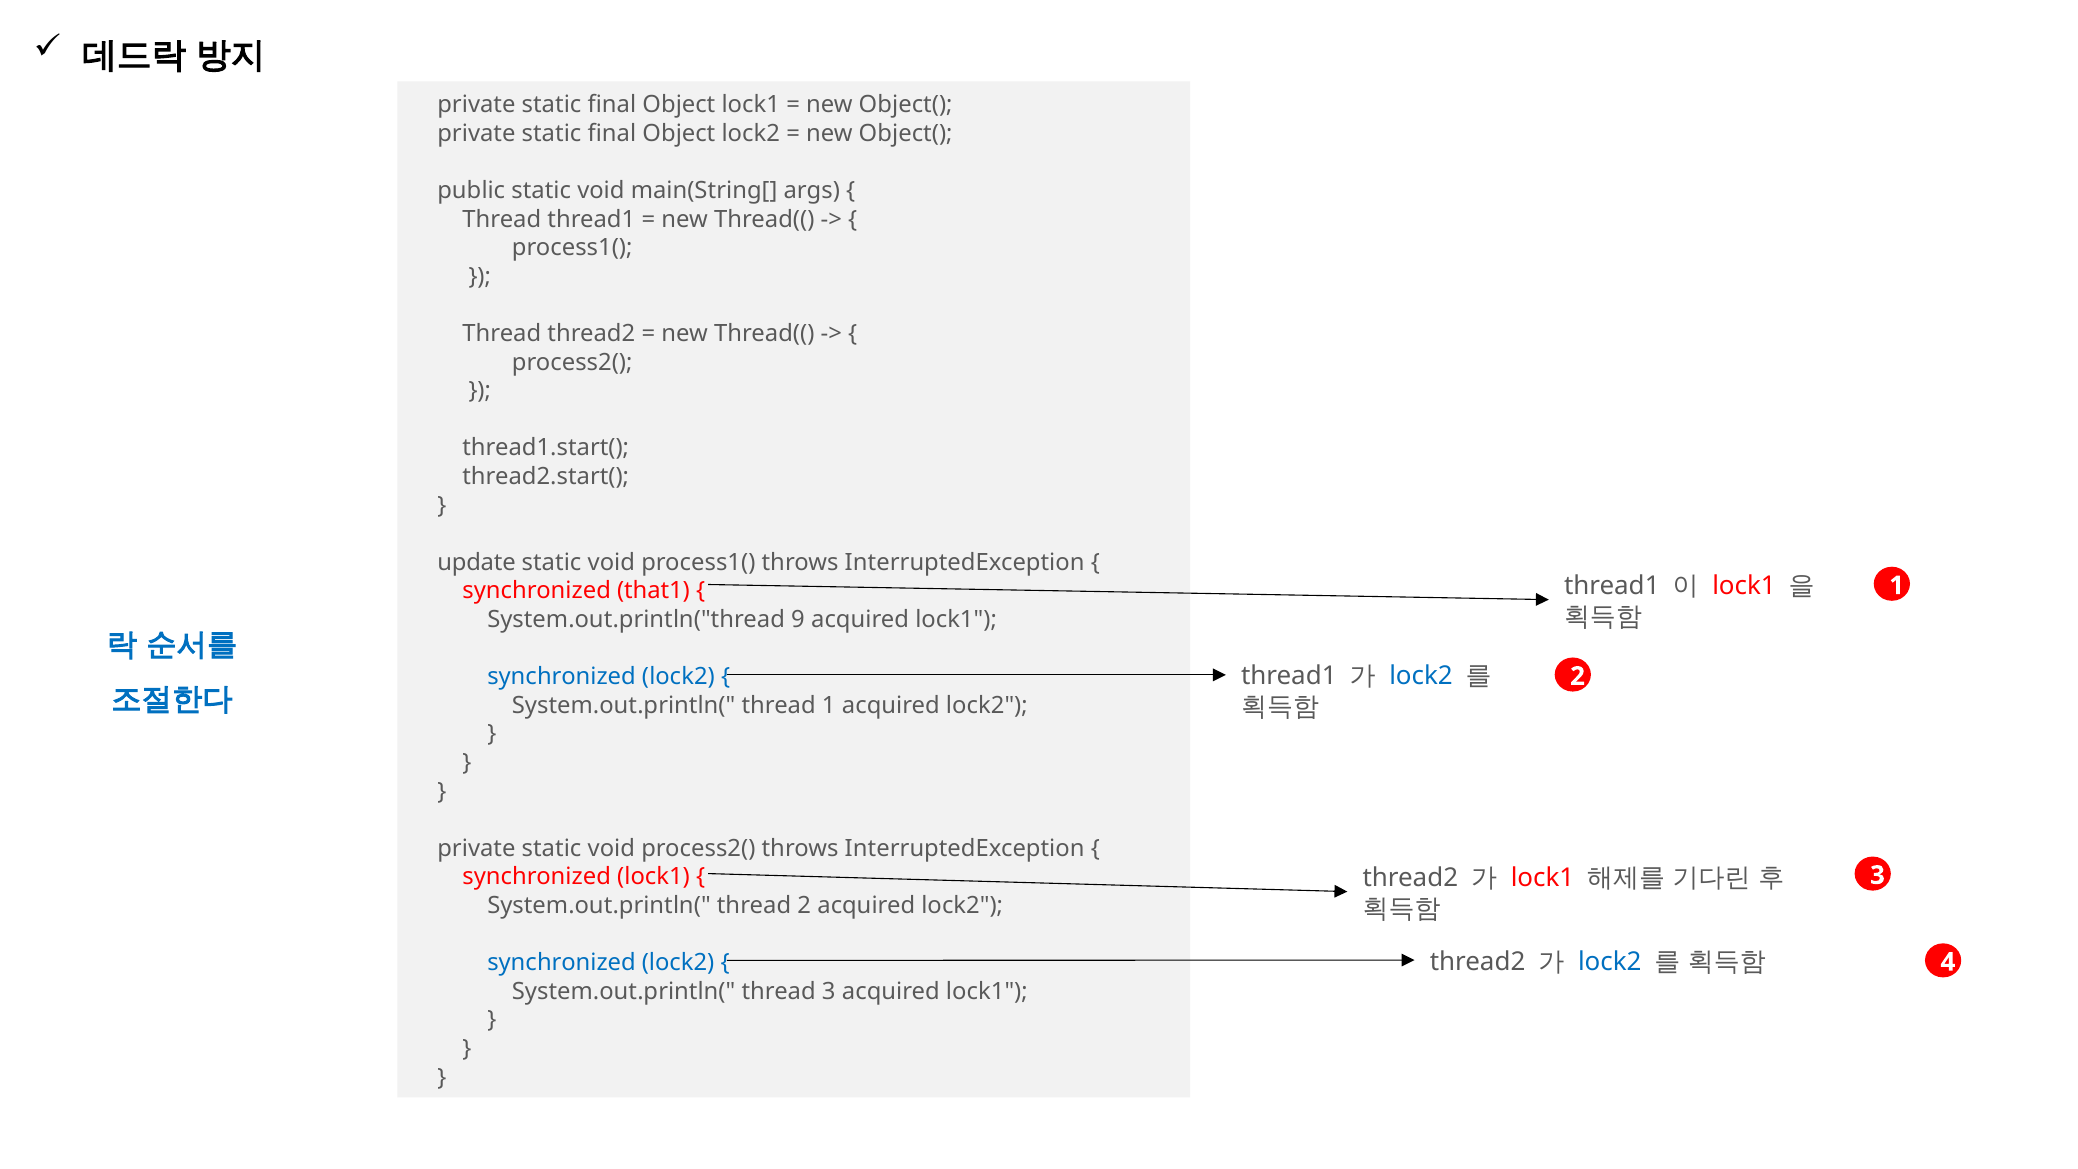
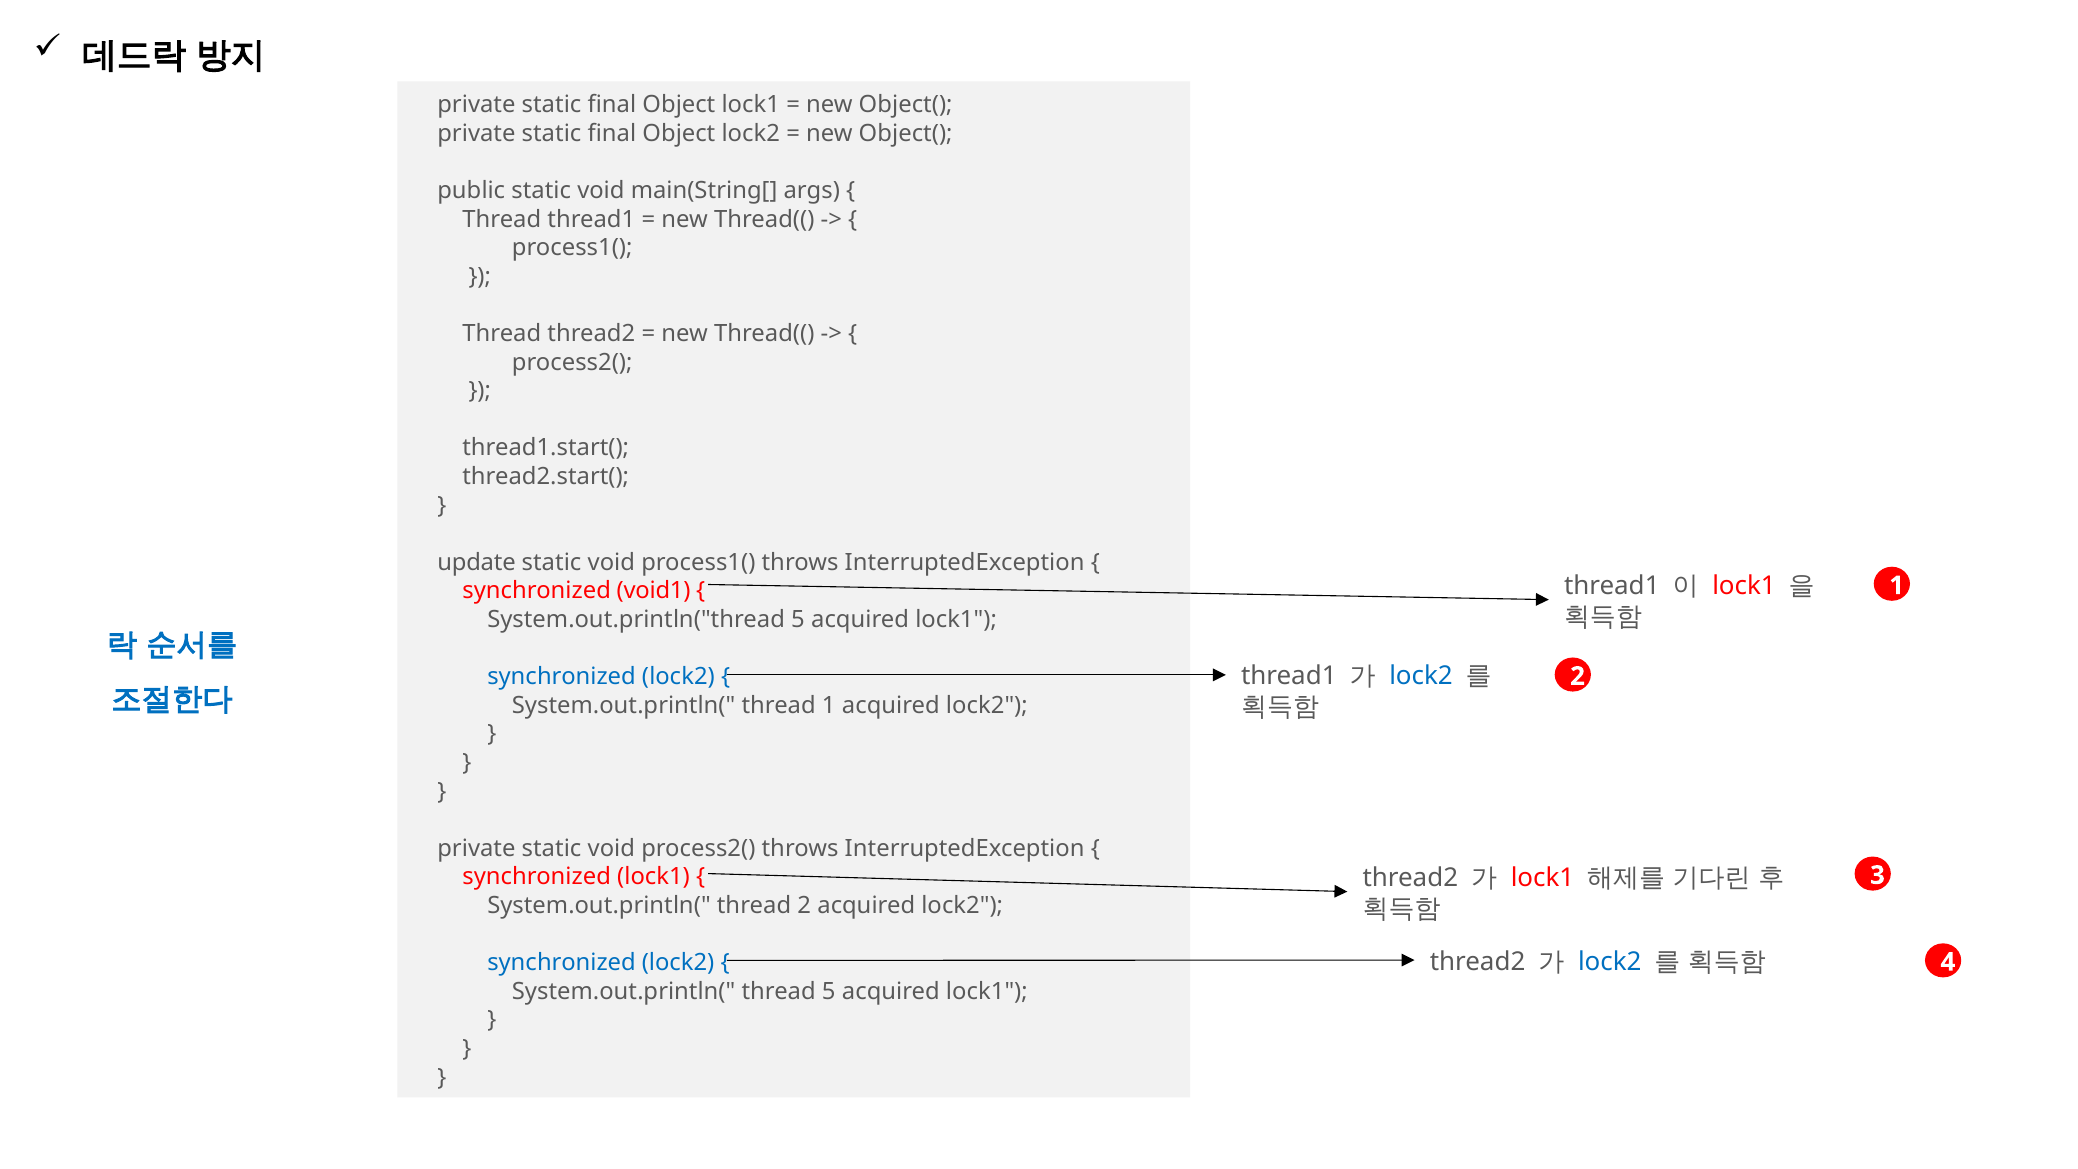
that1: that1 -> void1 (654, 591)
System.out.println("thread 9: 9 -> 5 (798, 620)
thread 3: 3 -> 5 (829, 991)
